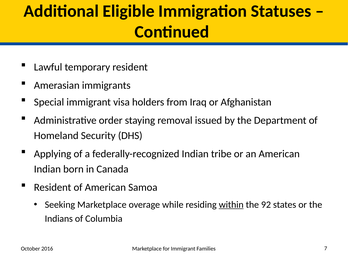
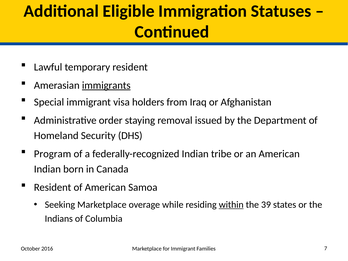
immigrants underline: none -> present (106, 85)
Applying: Applying -> Program (53, 154)
92: 92 -> 39 (266, 205)
